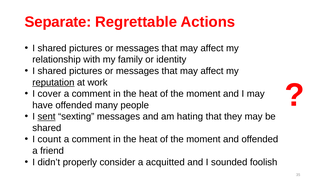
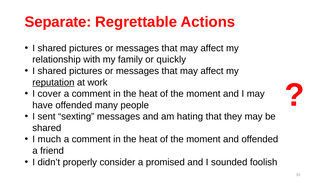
identity: identity -> quickly (171, 60)
sent underline: present -> none (47, 116)
count: count -> much (49, 139)
acquitted: acquitted -> promised (165, 162)
